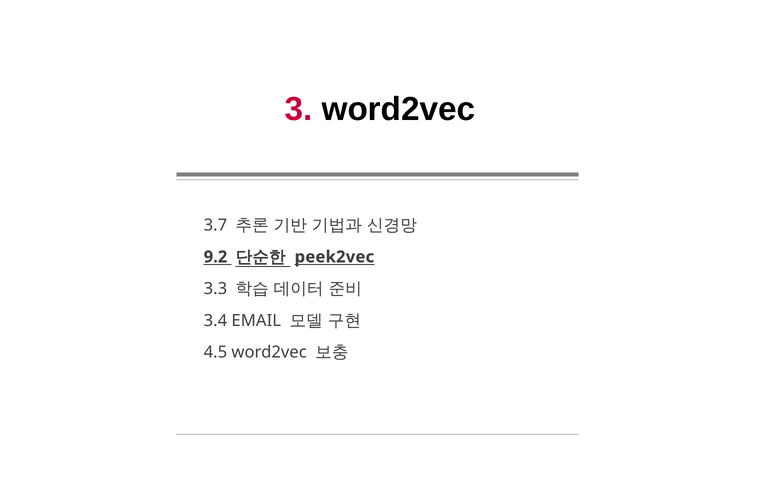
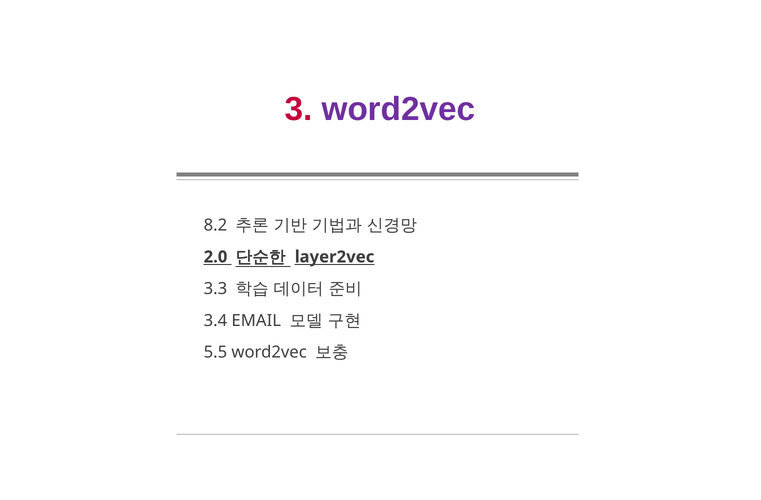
word2vec colour: black -> purple (398, 109)
3.7: 3.7 -> 8.2 (215, 225)
9.2: 9.2 -> 2.0 (216, 257)
peek2vec: peek2vec -> layer2vec (334, 257)
4.5: 4.5 -> 5.5 (215, 352)
